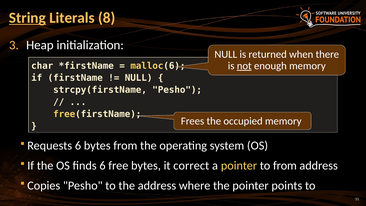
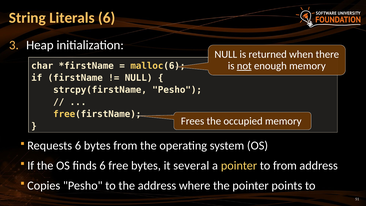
String underline: present -> none (27, 18)
Literals 8: 8 -> 6 (107, 18)
correct: correct -> several (191, 165)
